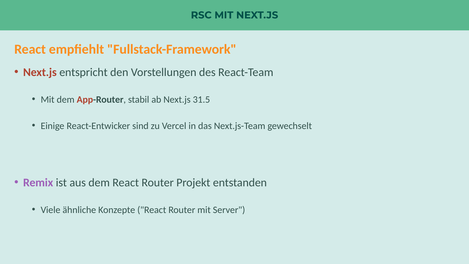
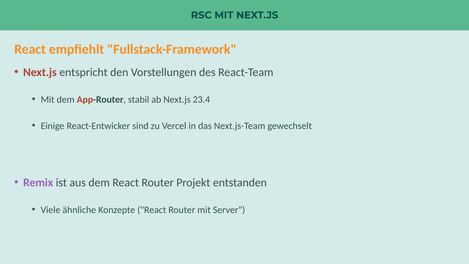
31.5: 31.5 -> 23.4 (201, 99)
